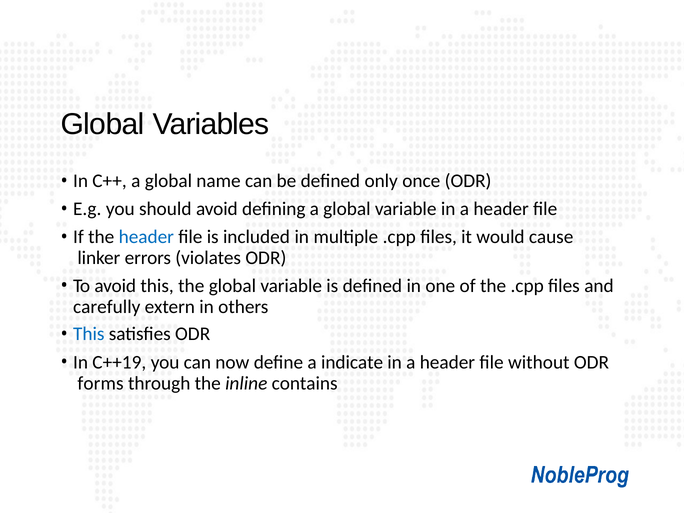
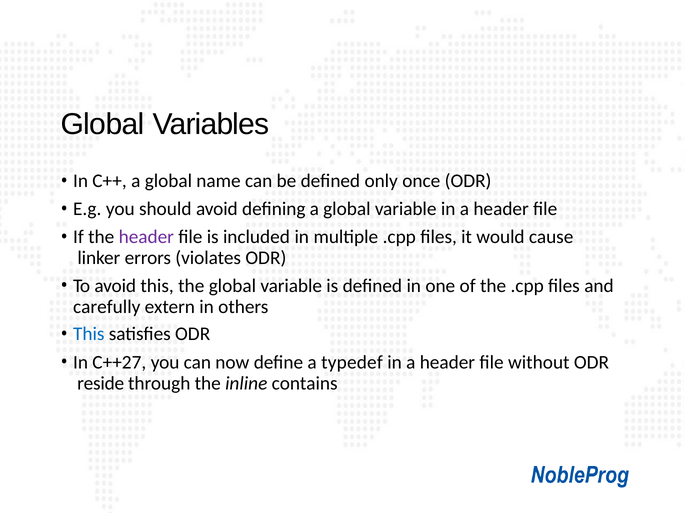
header colour: blue -> purple (146, 237)
C++19: C++19 -> C++27 (119, 362)
indicate: indicate -> typedef (352, 362)
forms: forms -> reside (101, 383)
